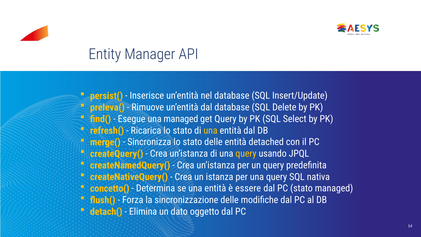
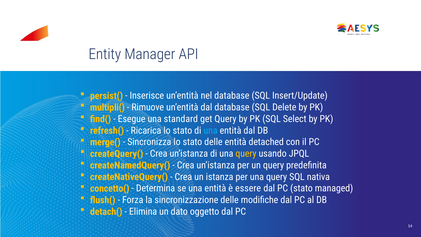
preleva(: preleva( -> multipli( (107, 107)
una managed: managed -> standard (181, 119)
una colour: yellow -> light blue (210, 130)
